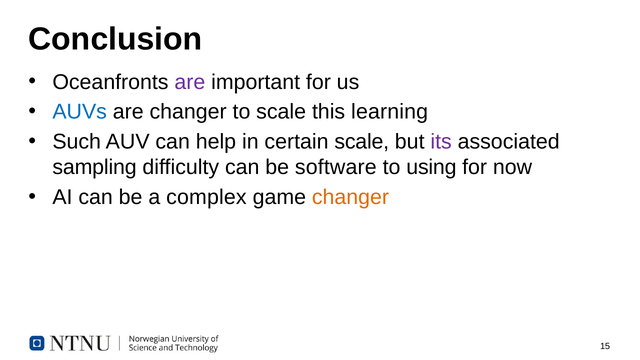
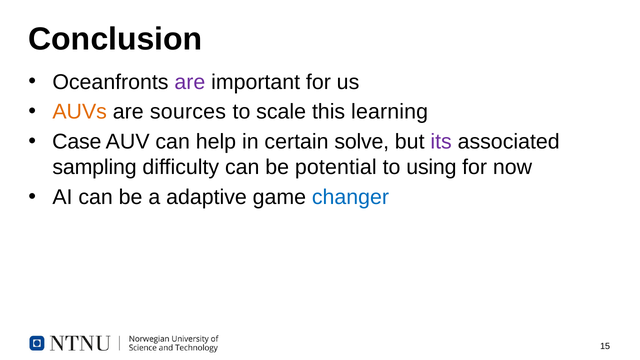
AUVs colour: blue -> orange (80, 112)
are changer: changer -> sources (188, 112)
Such: Such -> Case (77, 142)
certain scale: scale -> solve (362, 142)
software: software -> potential (336, 167)
complex: complex -> adaptive (207, 197)
changer colour: orange -> blue (351, 197)
